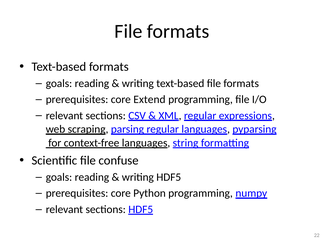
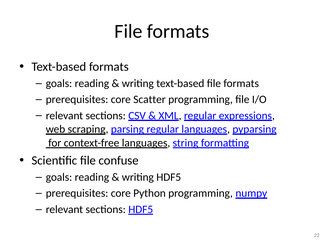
Extend: Extend -> Scatter (150, 100)
